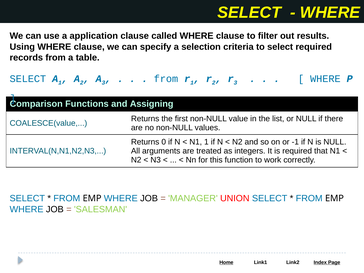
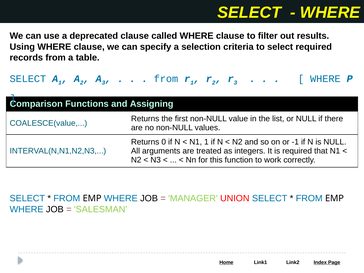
application: application -> deprecated (94, 36)
